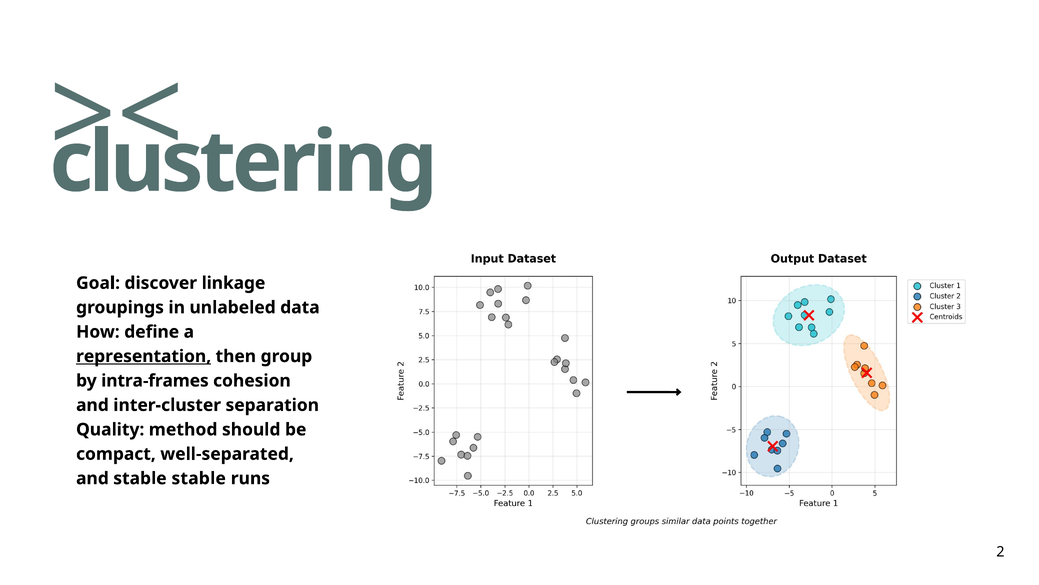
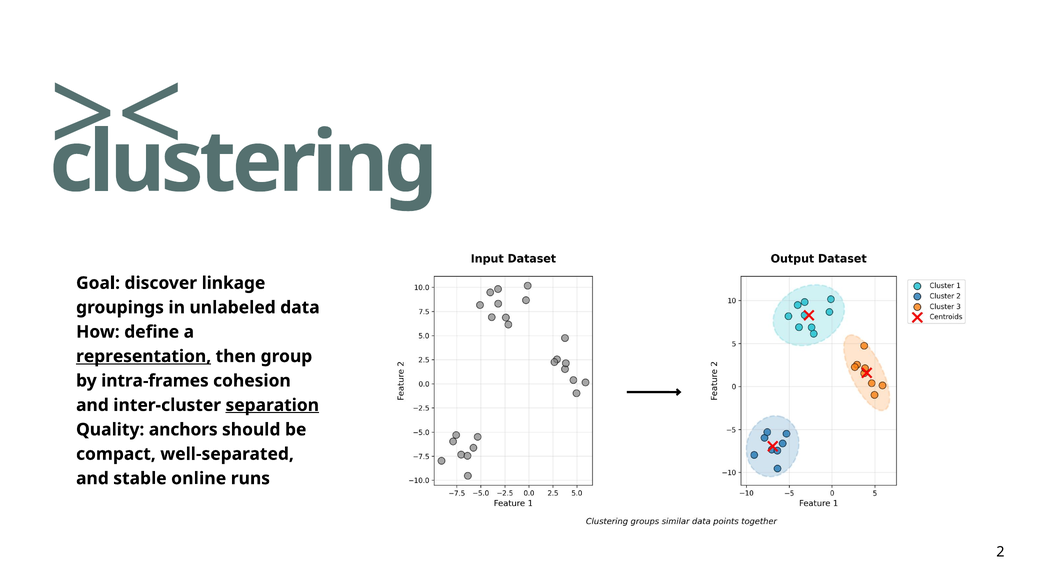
separation underline: none -> present (272, 405)
method: method -> anchors (183, 429)
stable stable: stable -> online (199, 478)
